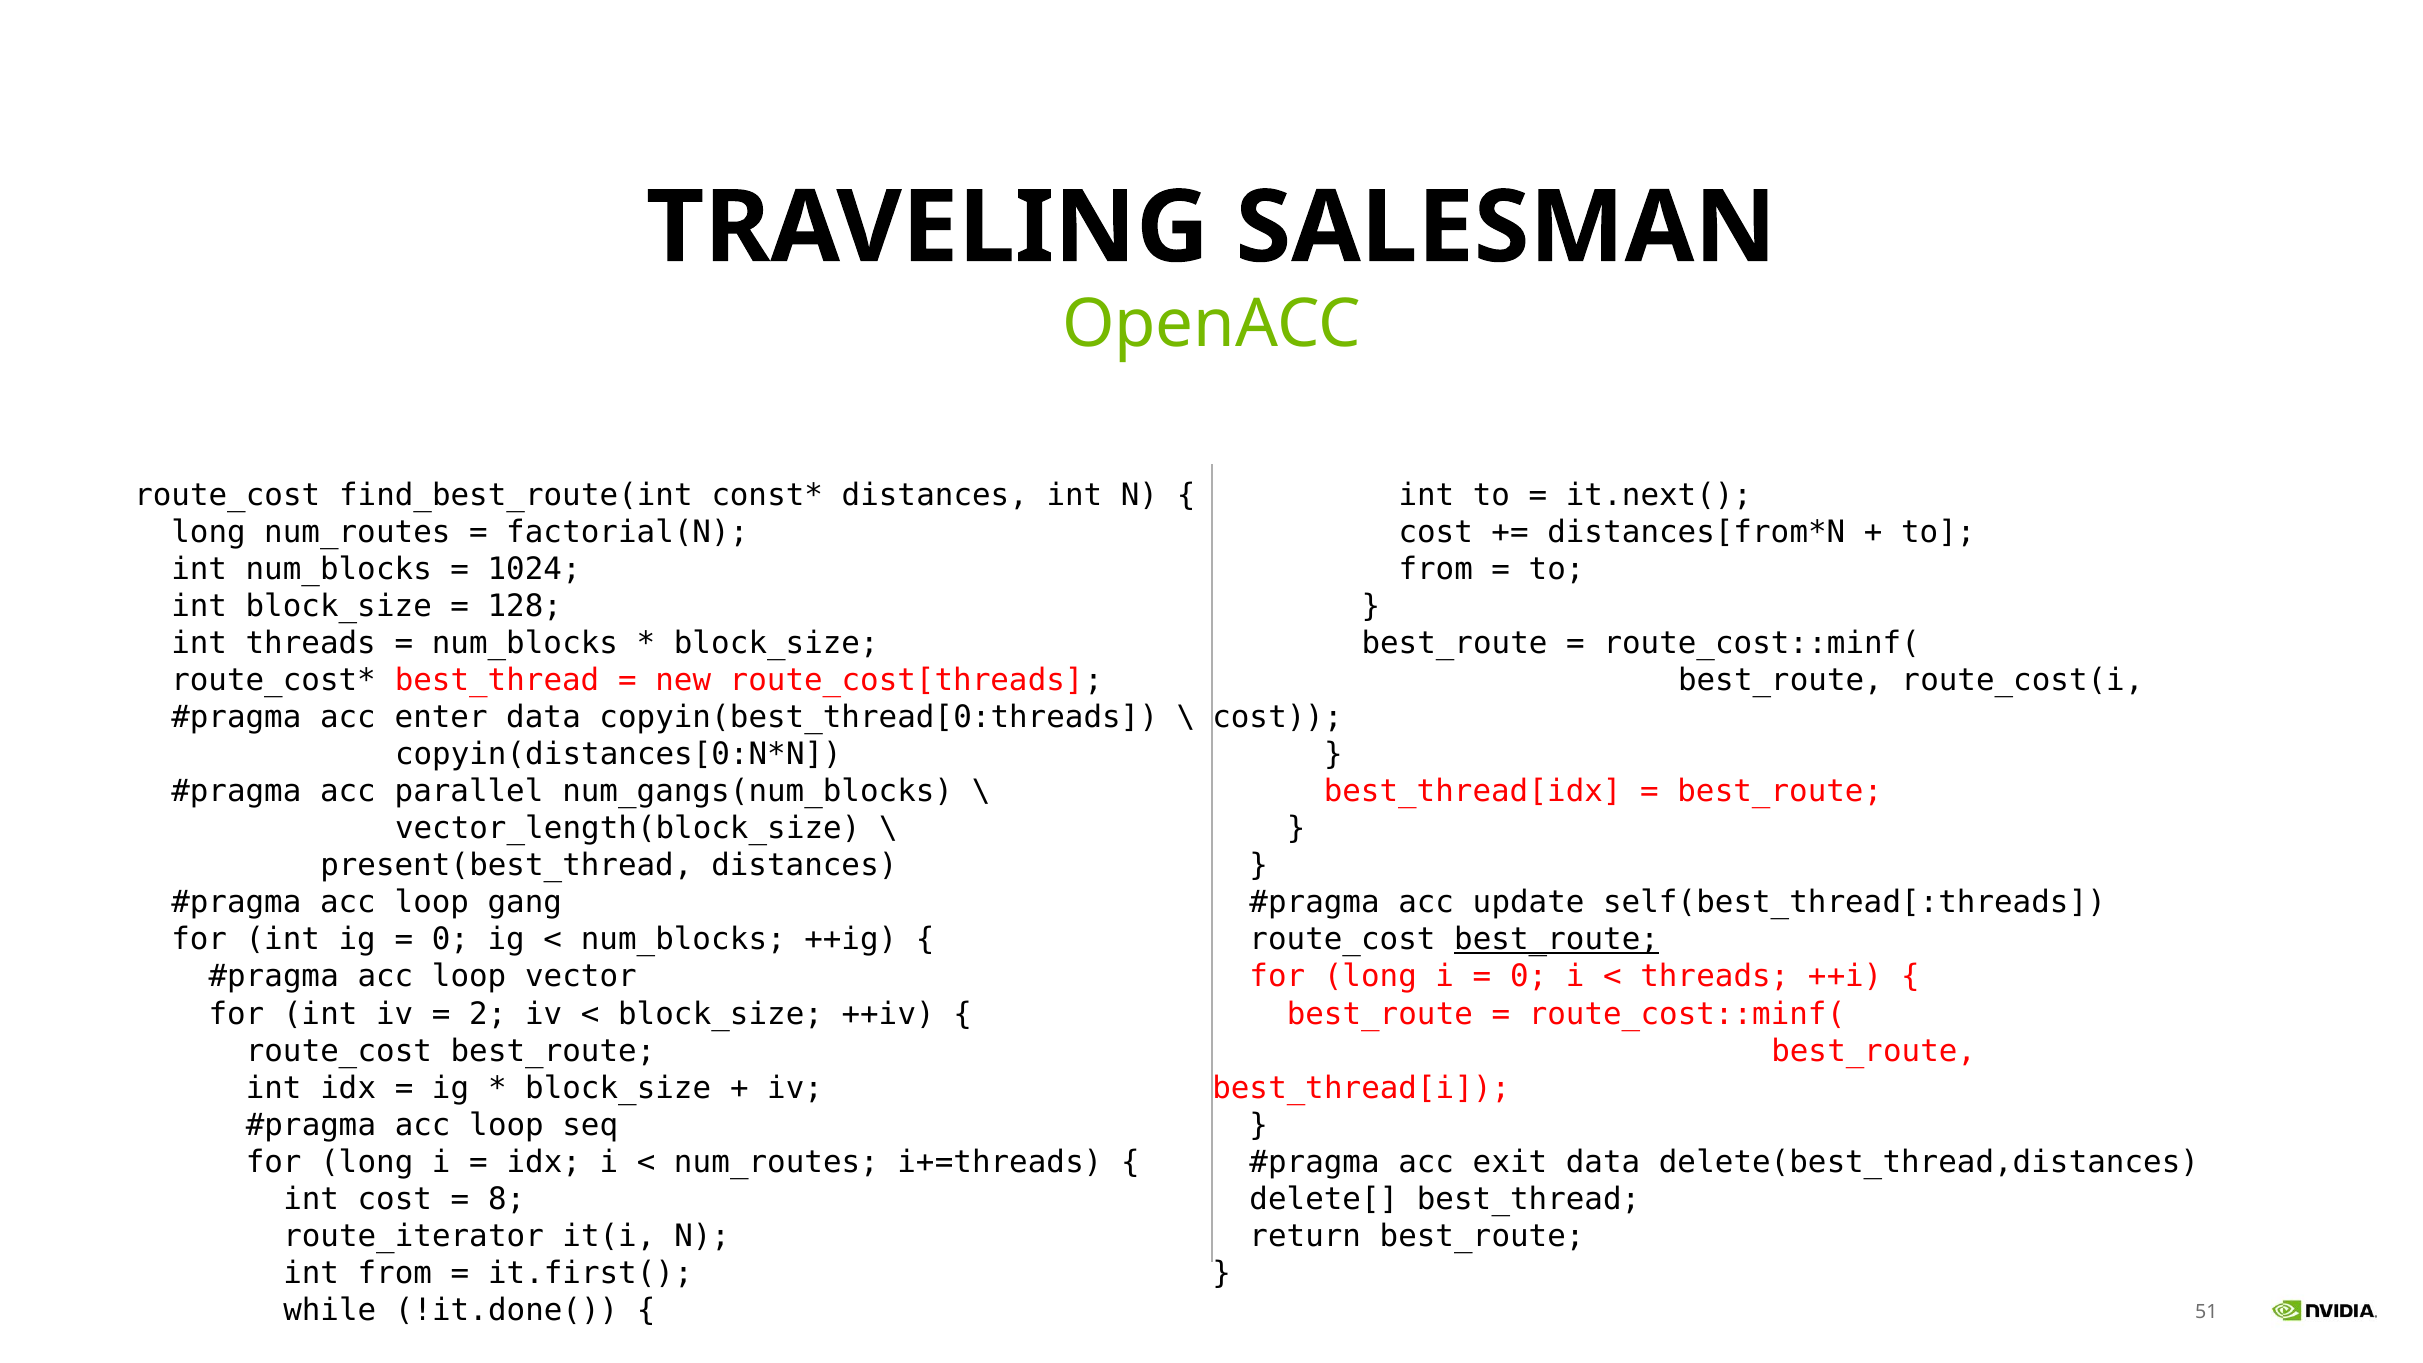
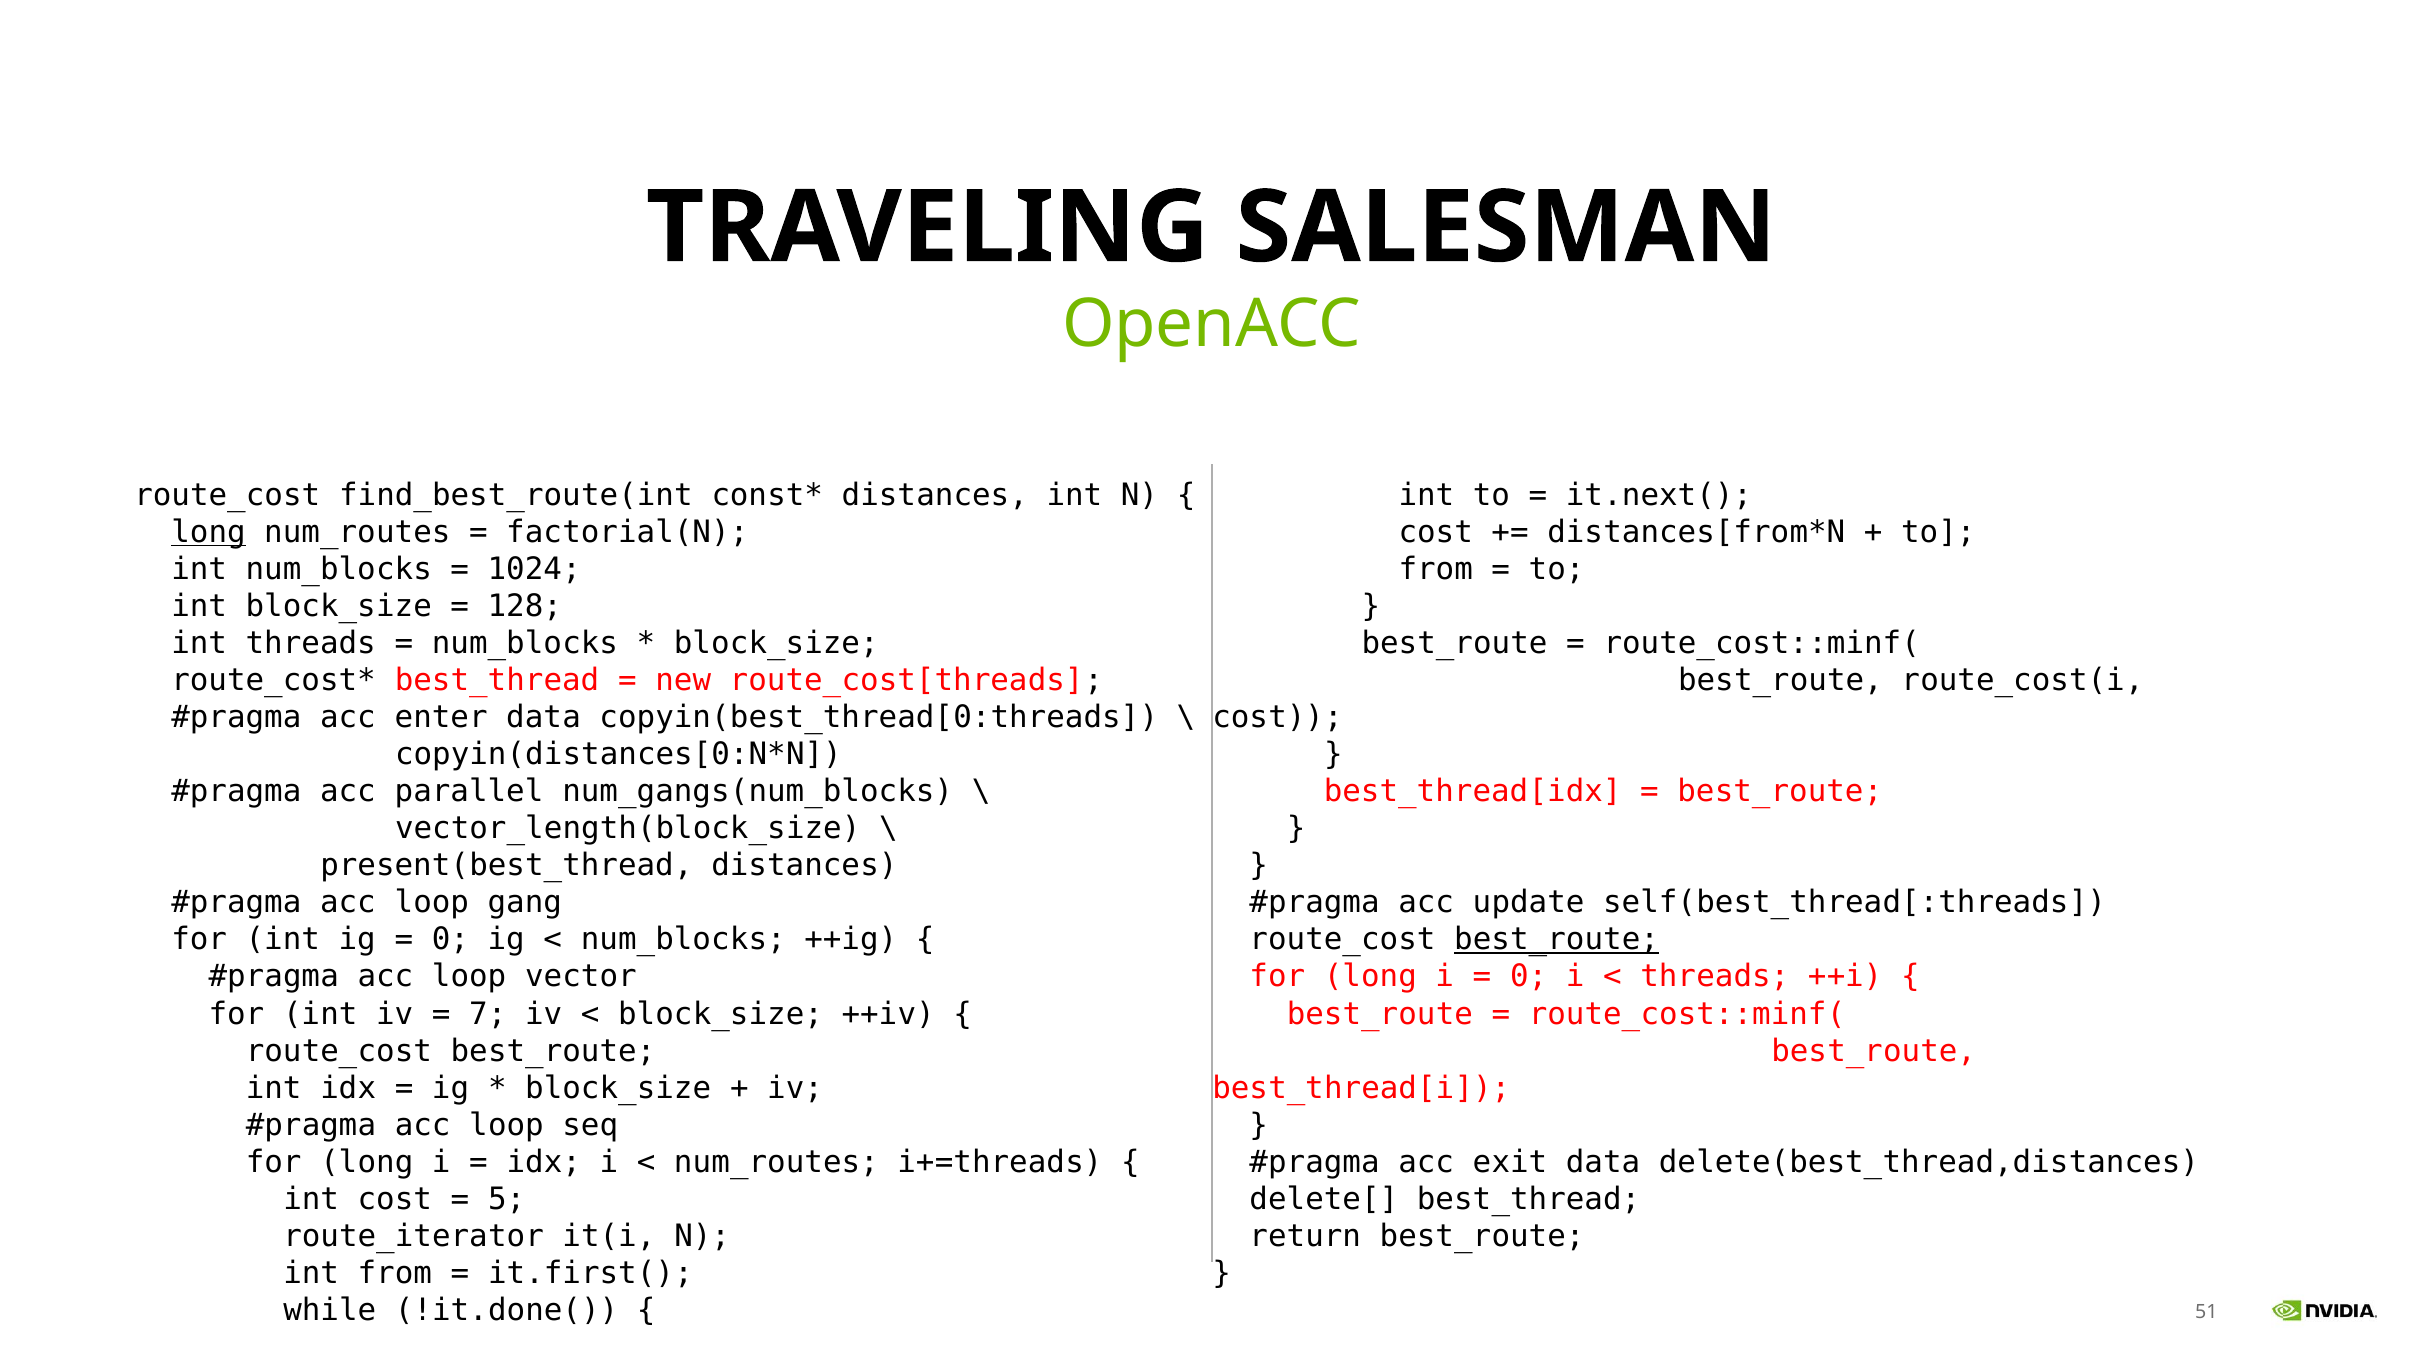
long underline: none -> present (208, 532)
2: 2 -> 7 (488, 1014)
8: 8 -> 5 (507, 1199)
